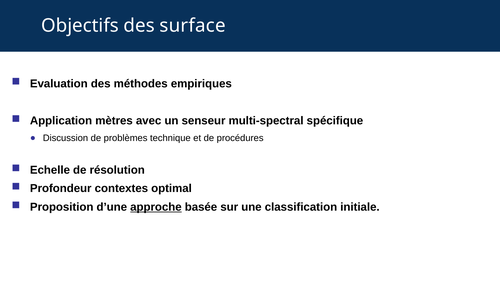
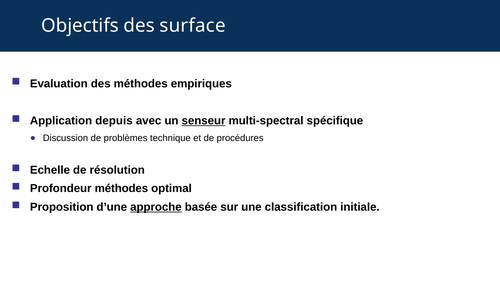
mètres: mètres -> depuis (114, 121)
senseur underline: none -> present (204, 121)
Profondeur contextes: contextes -> méthodes (121, 189)
